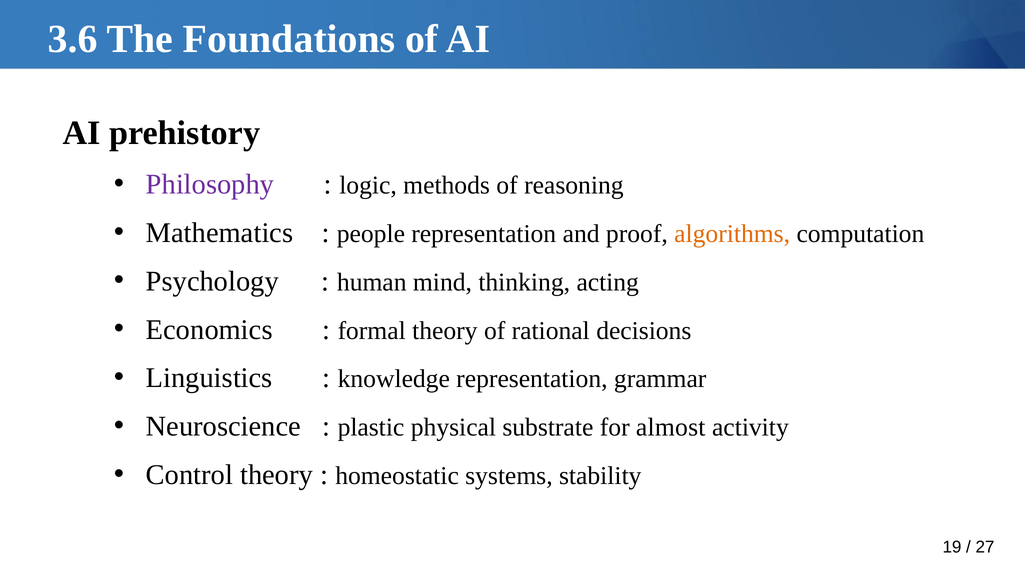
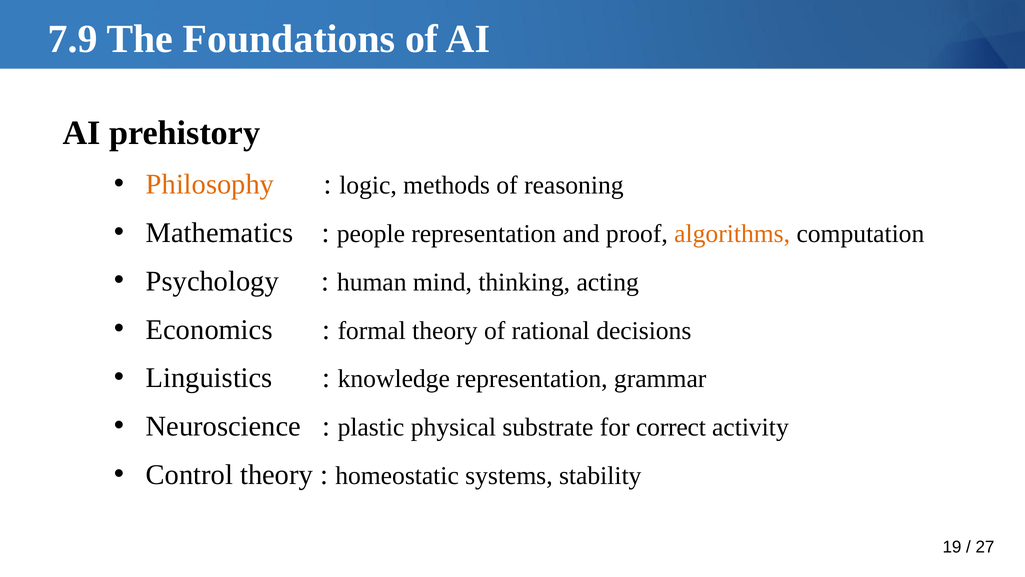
3.6: 3.6 -> 7.9 (73, 39)
Philosophy colour: purple -> orange (210, 184)
almost: almost -> correct (671, 427)
